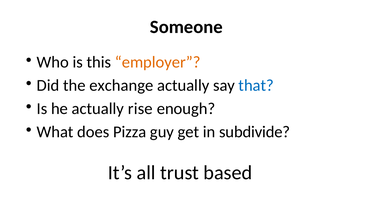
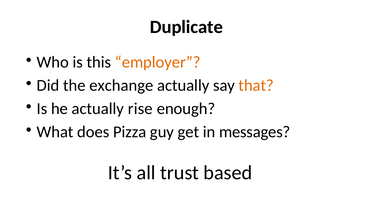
Someone: Someone -> Duplicate (186, 27)
that colour: blue -> orange (256, 85)
subdivide: subdivide -> messages (255, 132)
